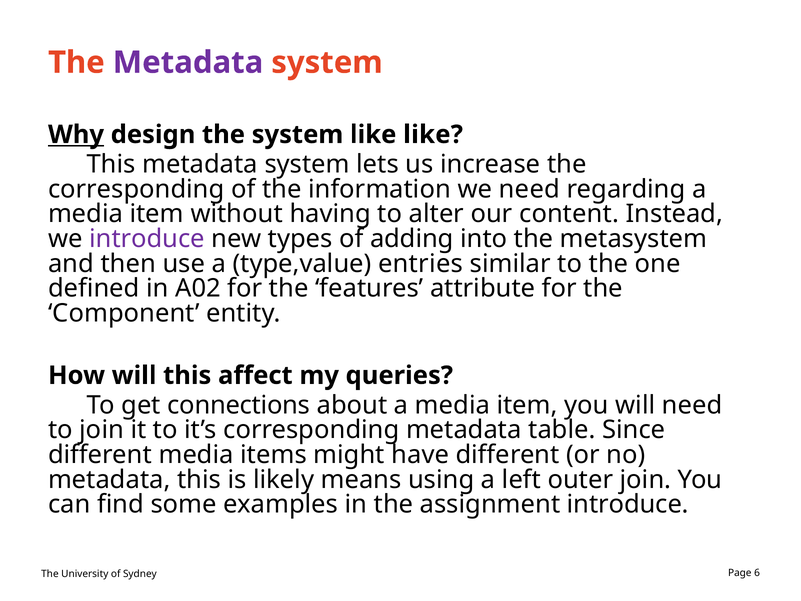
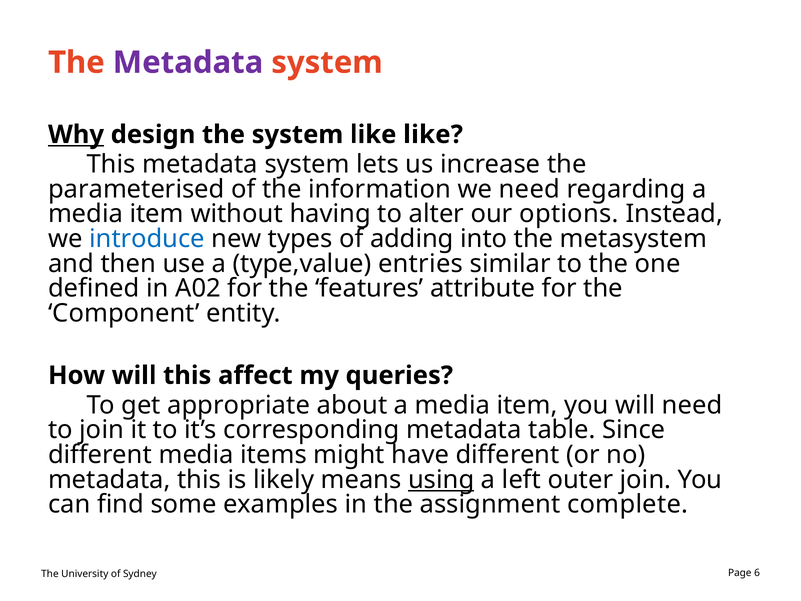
corresponding: corresponding -> parameterised (136, 189)
content: content -> options (569, 214)
introduce colour: purple -> blue (147, 239)
connections: connections -> appropriate (239, 405)
using underline: none -> present (441, 479)
assignment introduce: introduce -> complete (628, 504)
